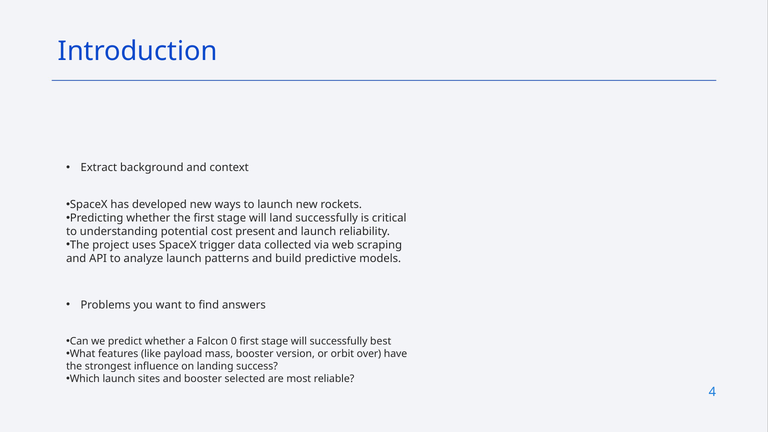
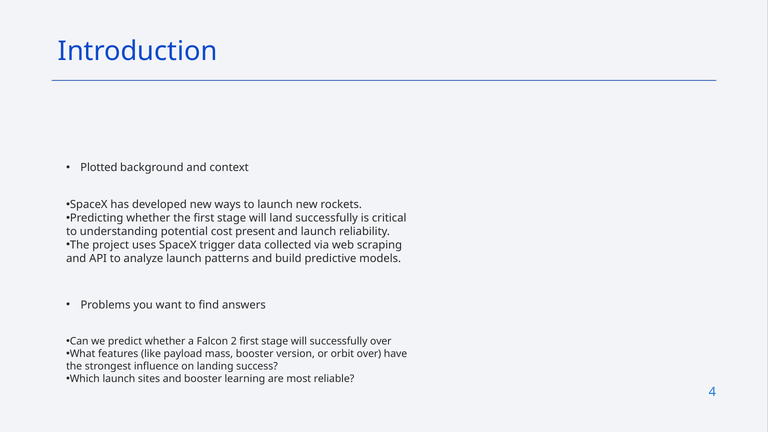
Extract: Extract -> Plotted (99, 168)
0: 0 -> 2 (234, 341)
successfully best: best -> over (381, 341)
selected: selected -> learning (245, 379)
